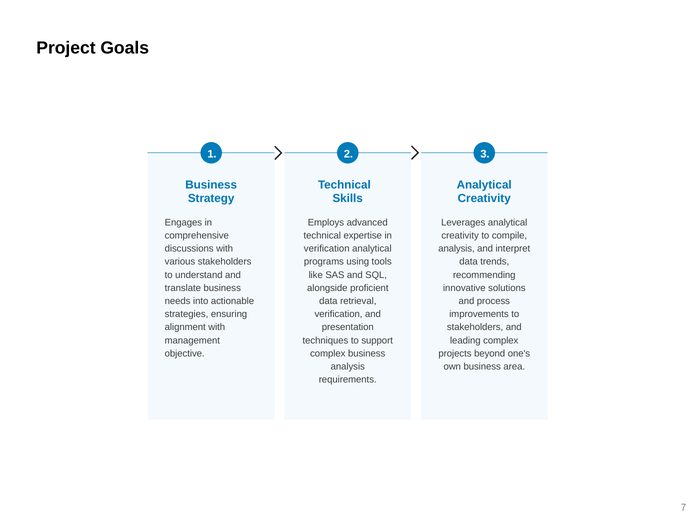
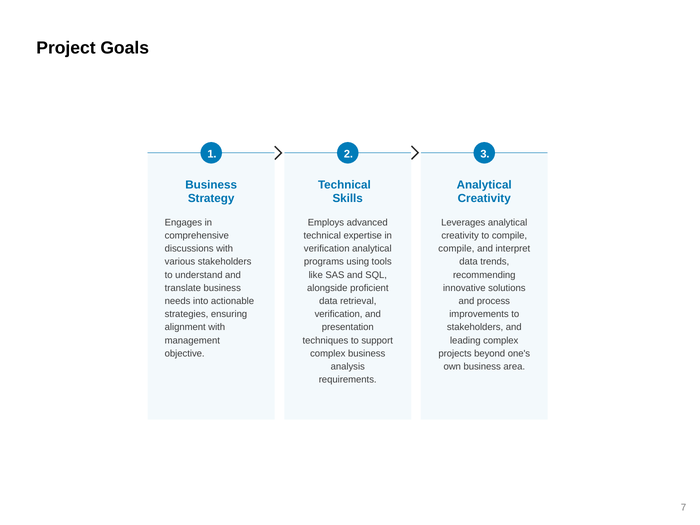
analysis: analysis -> compile (456, 249)
